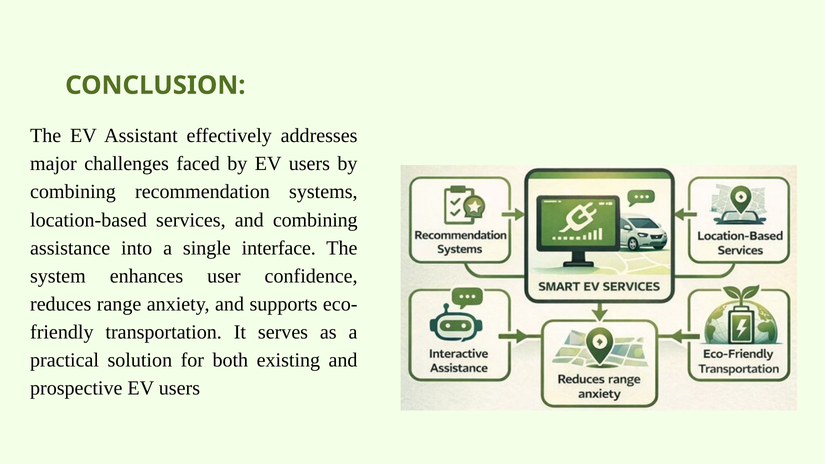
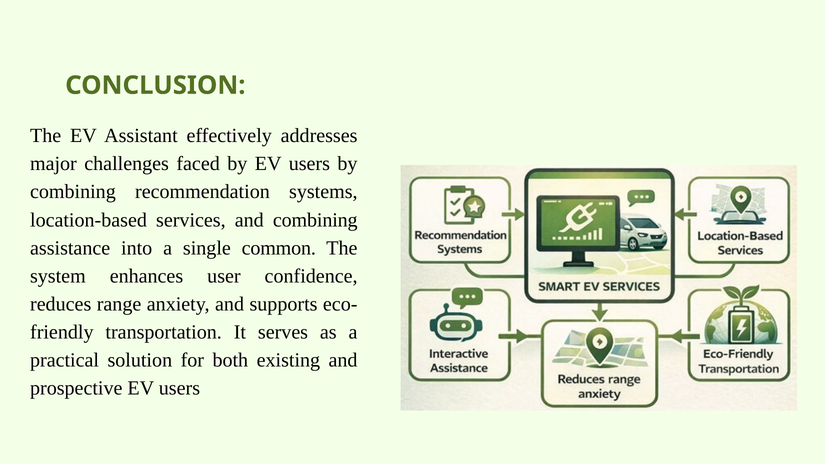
interface: interface -> common (279, 248)
